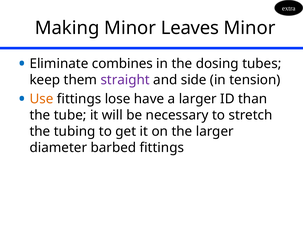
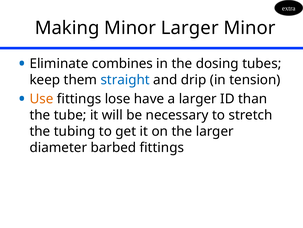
Minor Leaves: Leaves -> Larger (190, 28)
straight colour: purple -> blue (125, 80)
side: side -> drip (194, 80)
